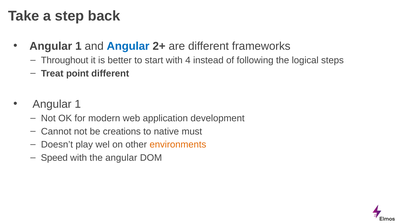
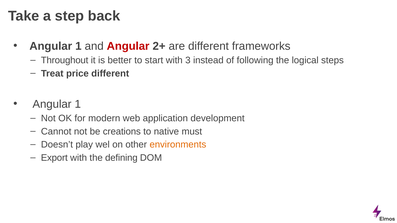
Angular colour: blue -> red (128, 46)
4: 4 -> 3 (188, 60)
point: point -> price (77, 74)
Speed: Speed -> Export (54, 158)
the angular: angular -> defining (121, 158)
